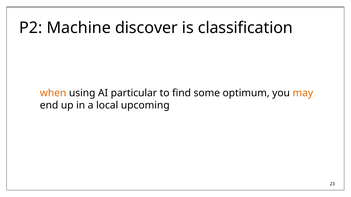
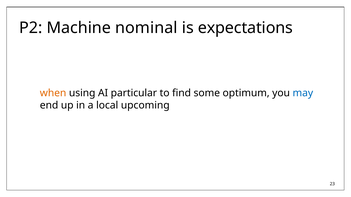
discover: discover -> nominal (146, 28)
classification: classification -> expectations (245, 28)
may colour: orange -> blue (303, 93)
